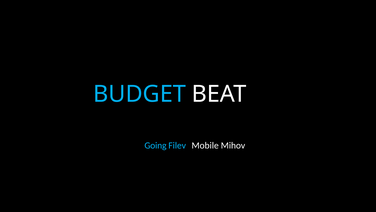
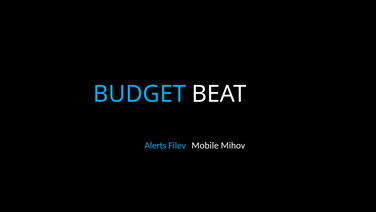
Going: Going -> Alerts (155, 145)
